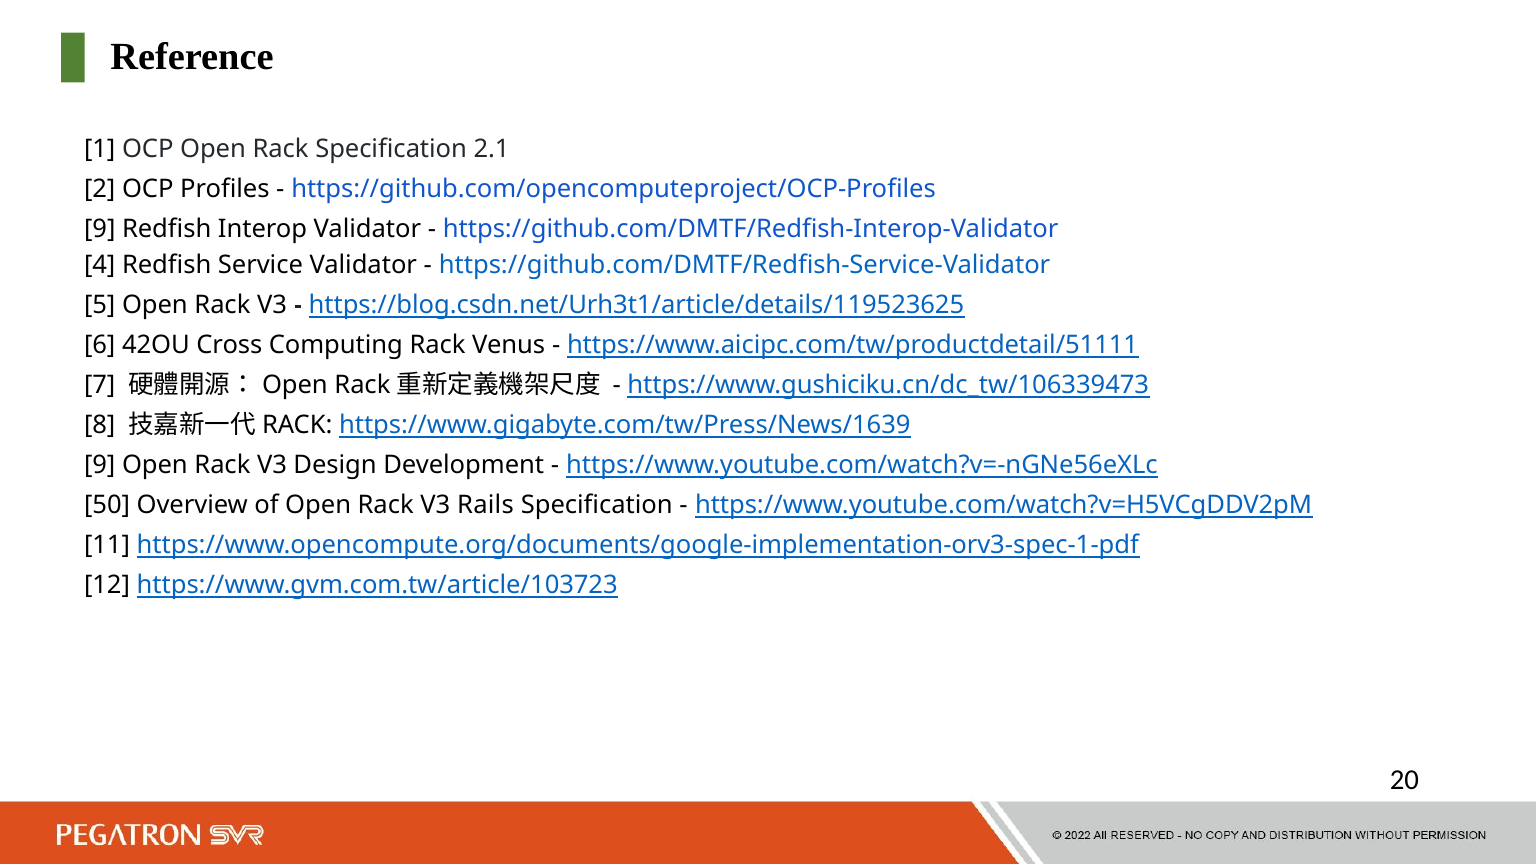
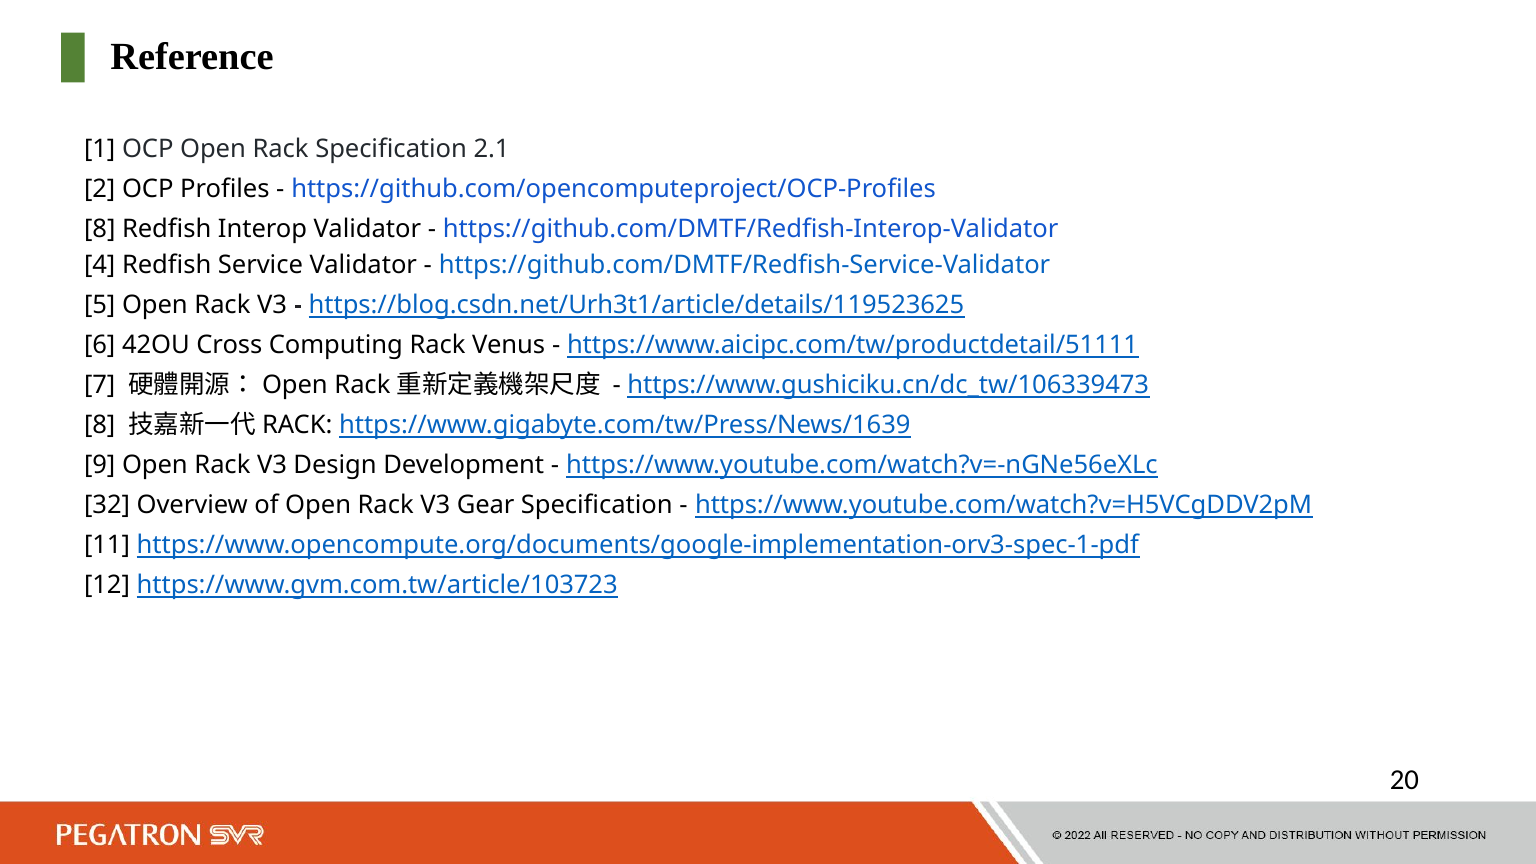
9: 9 -> 8 (100, 229)
50: 50 -> 32 (107, 505)
Rails: Rails -> Gear (486, 505)
